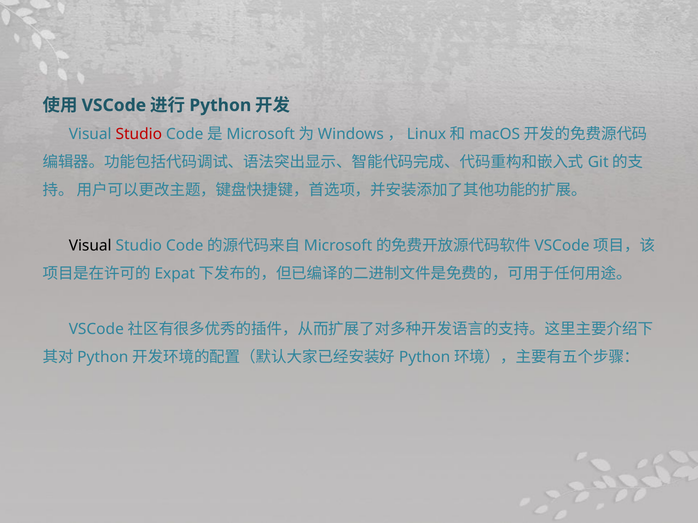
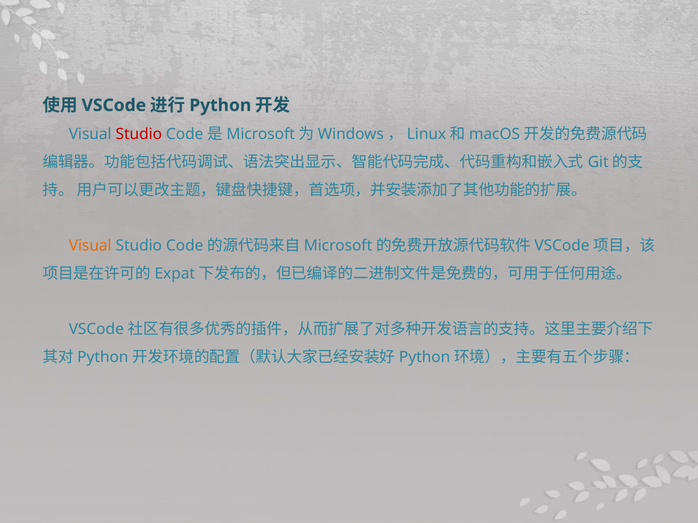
Visual colour: black -> orange (90, 246)
